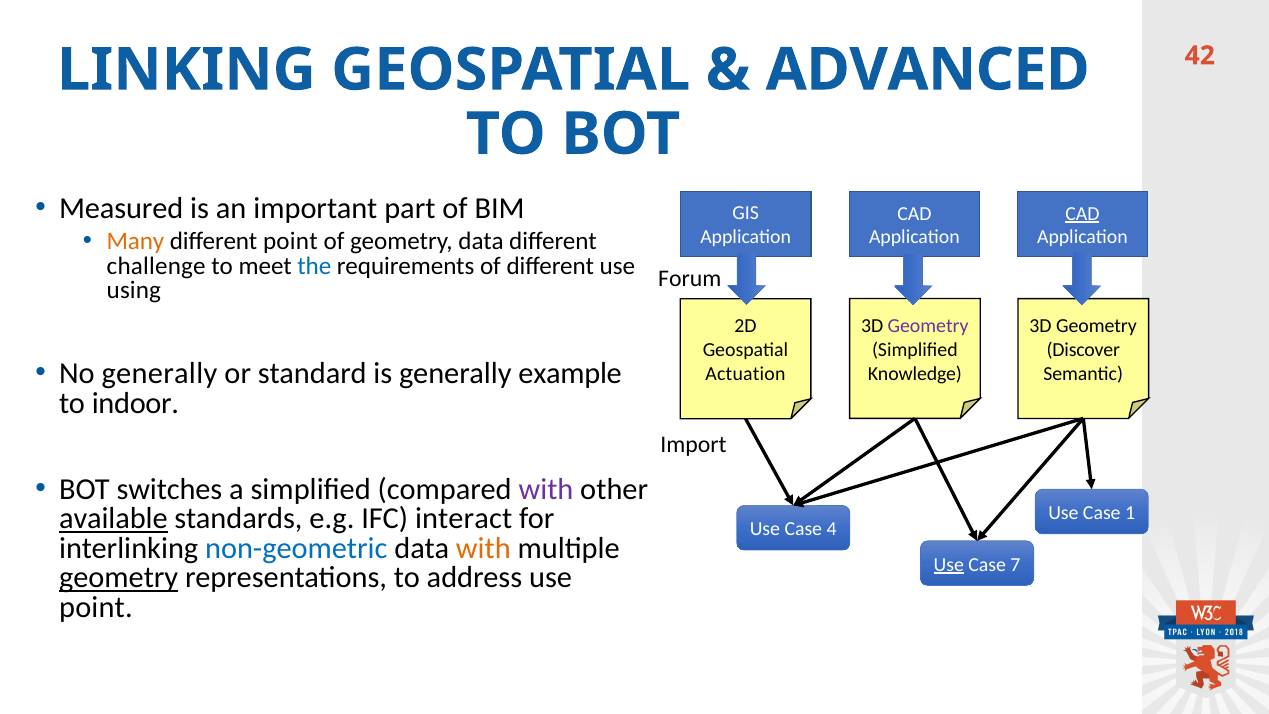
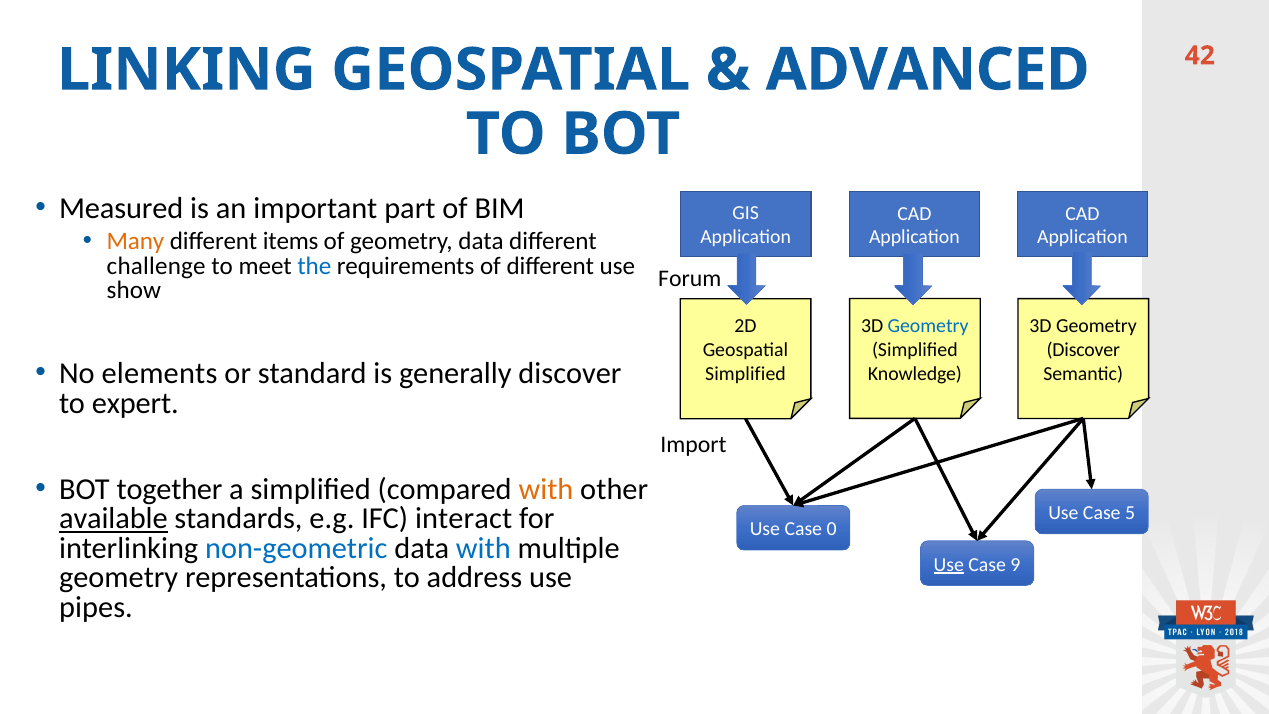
CAD underline: present -> none (1082, 213)
different point: point -> items (291, 241)
using: using -> show (134, 290)
Geometry colour: purple -> blue (928, 326)
No generally: generally -> elements (159, 374)
generally example: example -> discover (570, 374)
Actuation: Actuation -> Simplified (745, 374)
indoor: indoor -> expert (135, 403)
switches: switches -> together (170, 489)
with colour: purple -> orange (546, 489)
1: 1 -> 5 (1130, 513)
4: 4 -> 0 (832, 529)
with colour: orange -> blue (483, 548)
7: 7 -> 9 (1015, 564)
geometry underline: present -> none (119, 578)
point: point -> pipes (96, 607)
